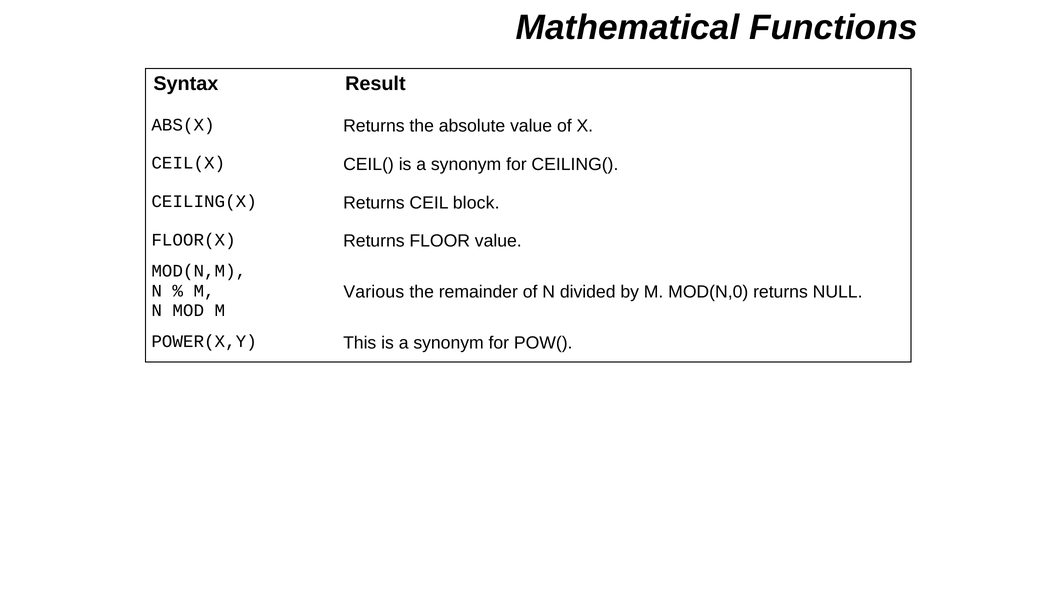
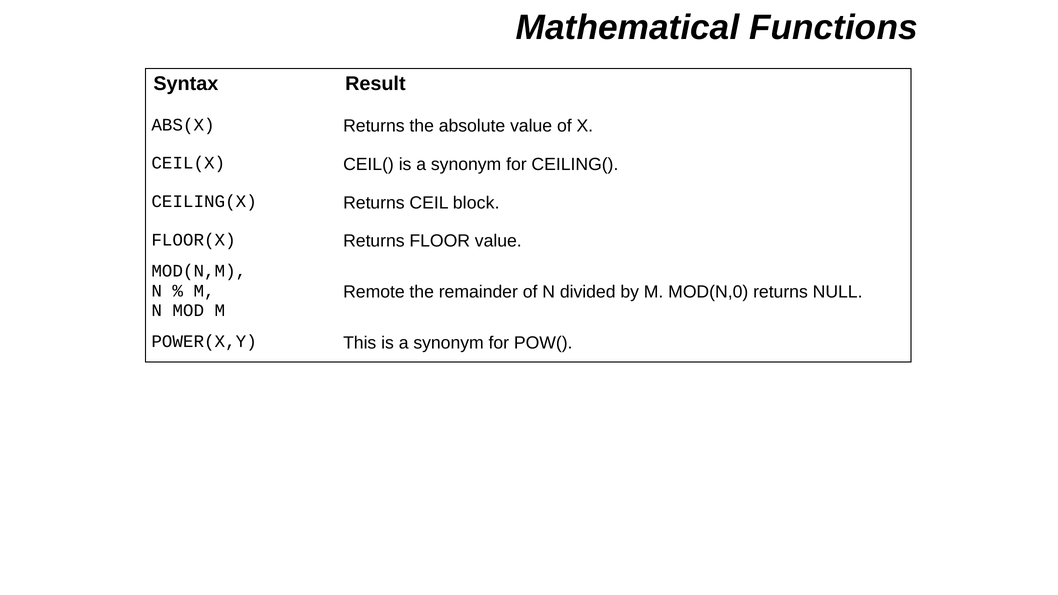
Various: Various -> Remote (374, 292)
